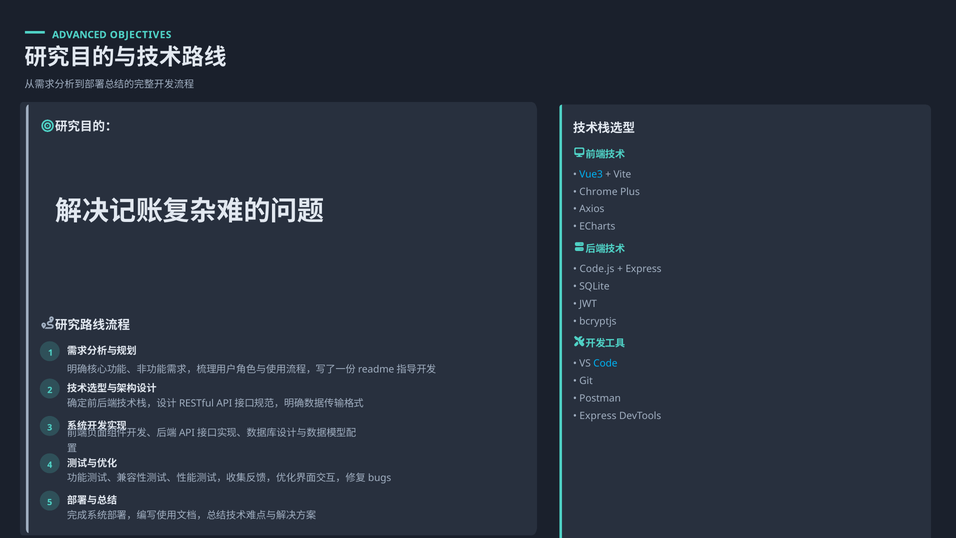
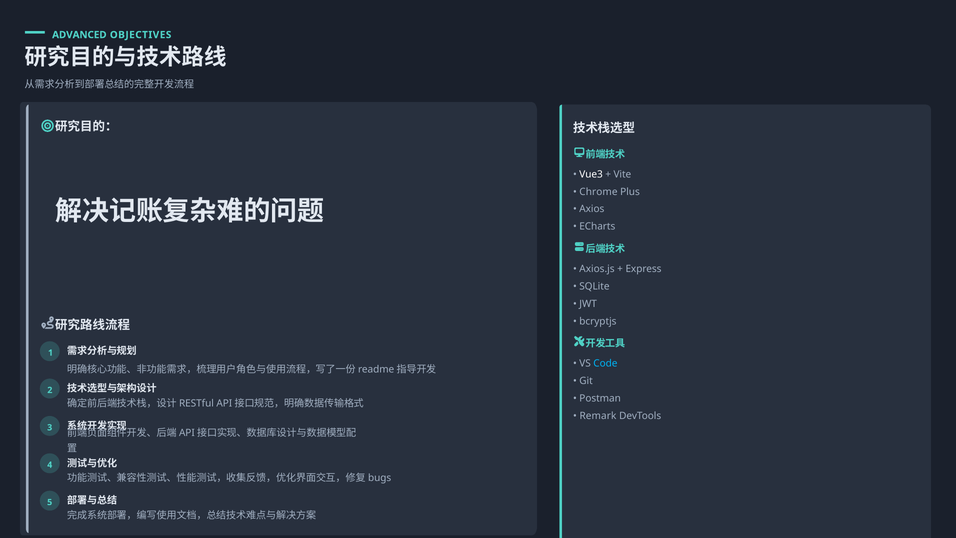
Vue3 colour: light blue -> white (591, 174)
Code.js: Code.js -> Axios.js (597, 269)
Express: Express -> Remark (598, 416)
